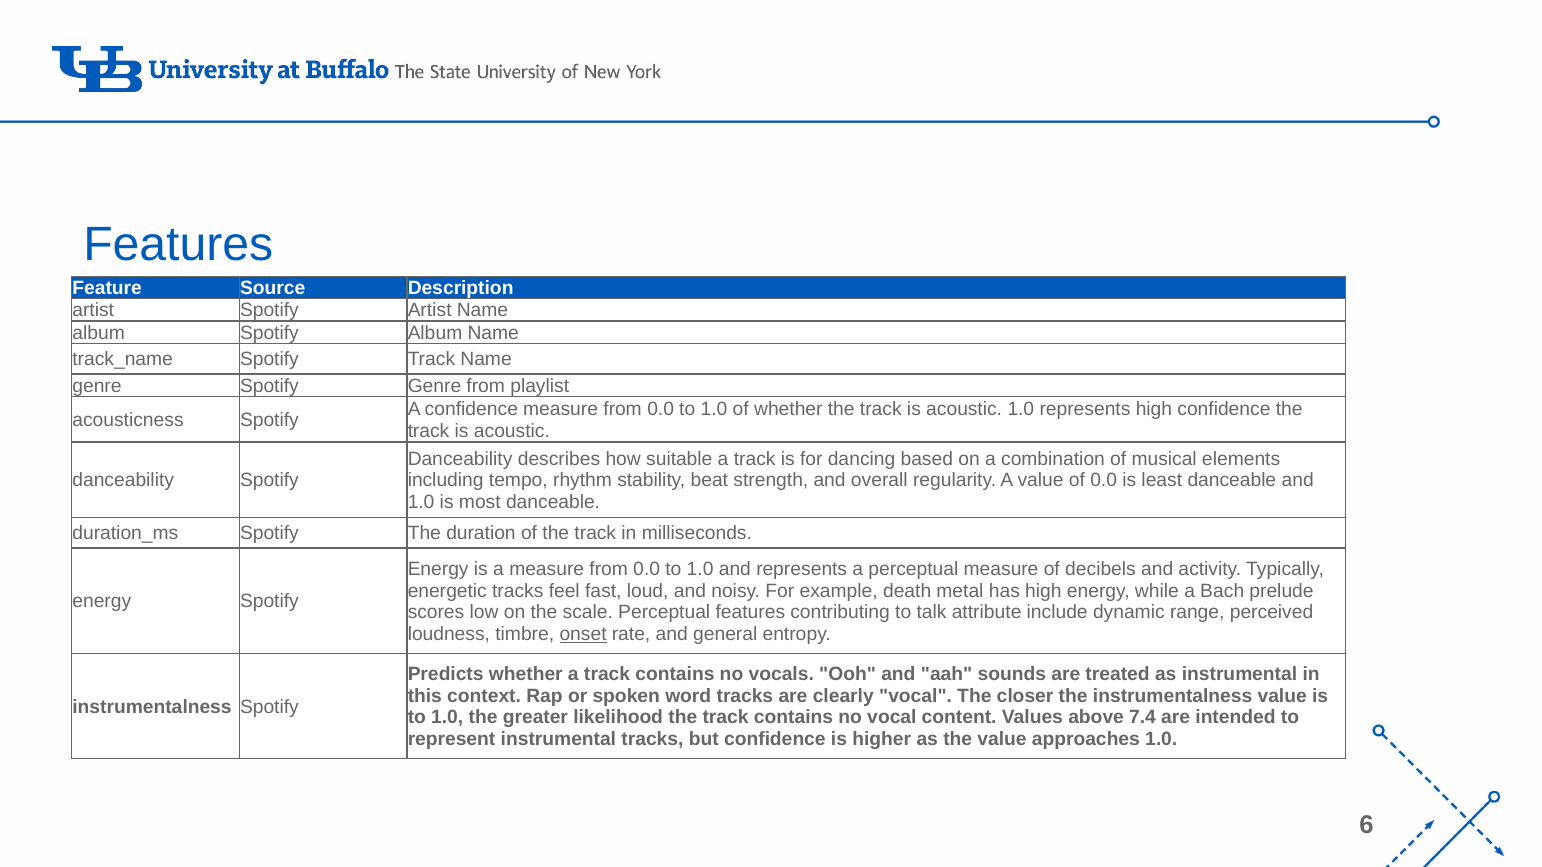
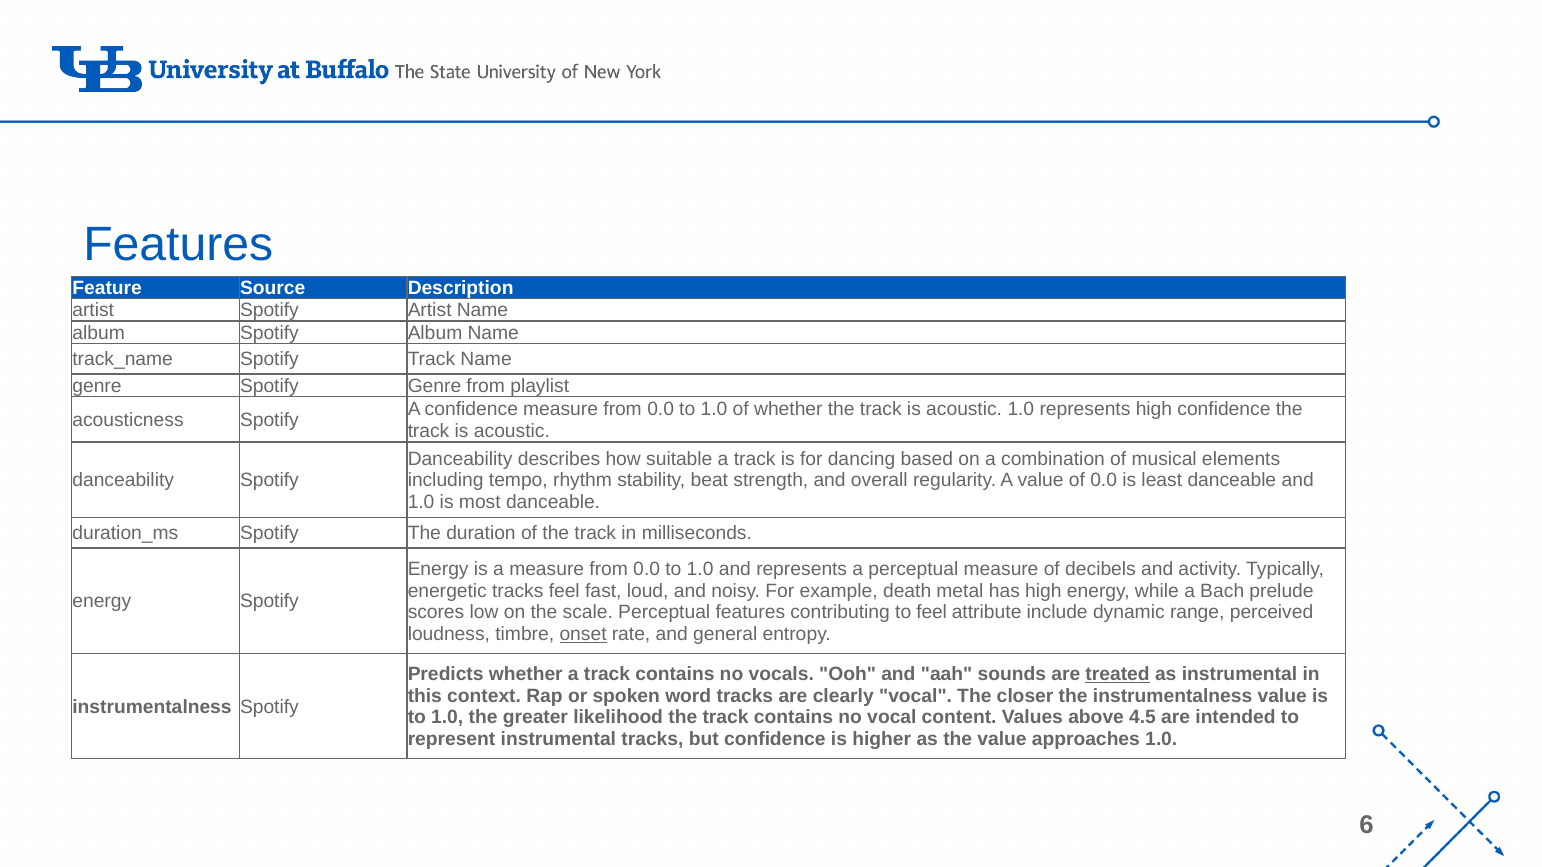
to talk: talk -> feel (932, 613)
treated underline: none -> present (1118, 675)
7.4: 7.4 -> 4.5 (1143, 718)
